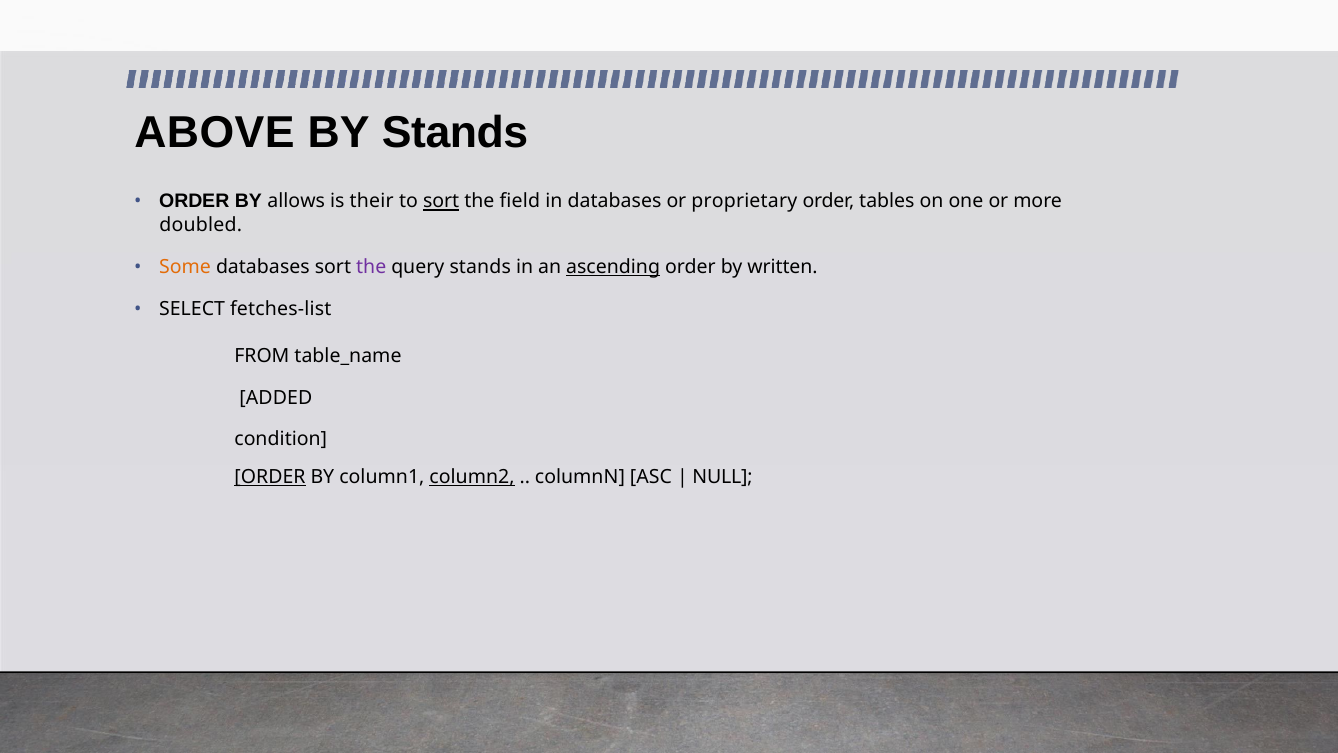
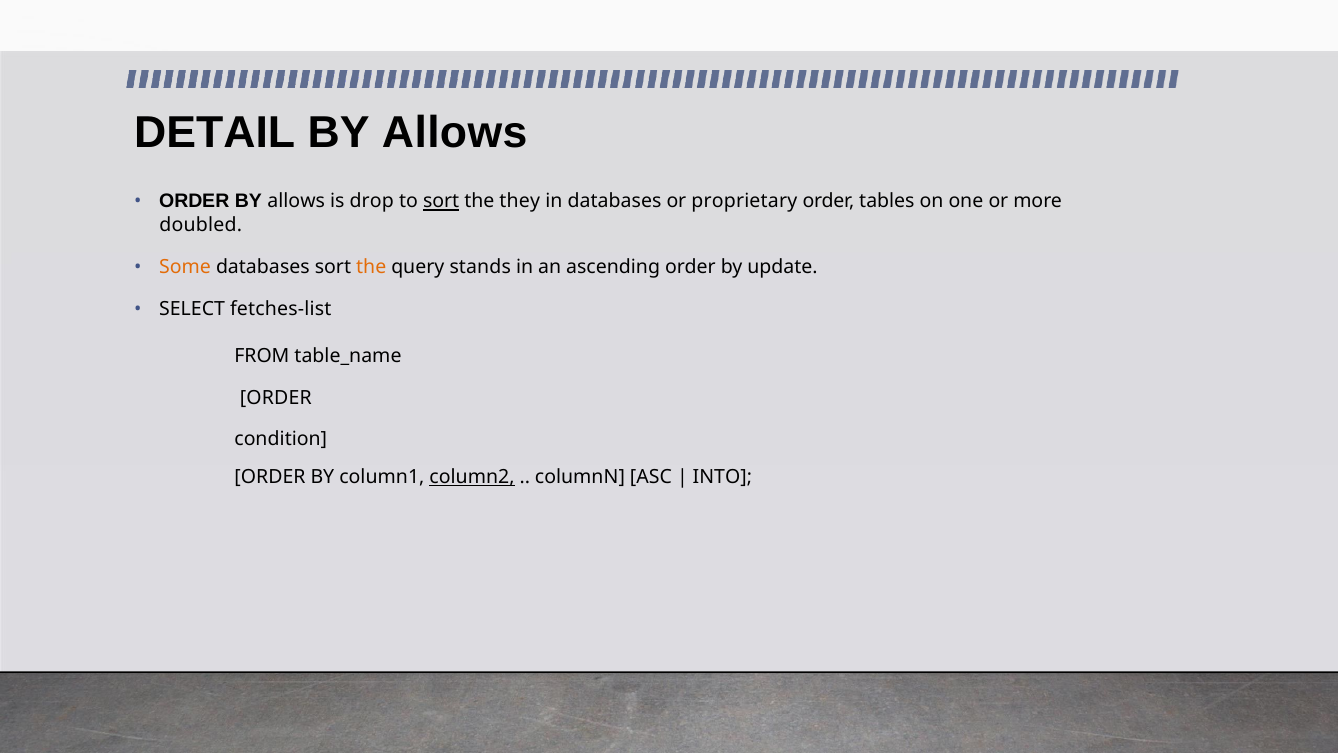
ABOVE: ABOVE -> DETAIL (215, 133)
Stands: Stands -> Allows (455, 133)
their: their -> drop (372, 201)
field: field -> they (520, 201)
the colour: purple -> orange (371, 267)
ascending underline: present -> none (613, 267)
written: written -> update (782, 267)
ADDED: ADDED -> ORDER (276, 397)
ORDER underline: present -> none (270, 477)
NULL: NULL -> INTO (722, 477)
